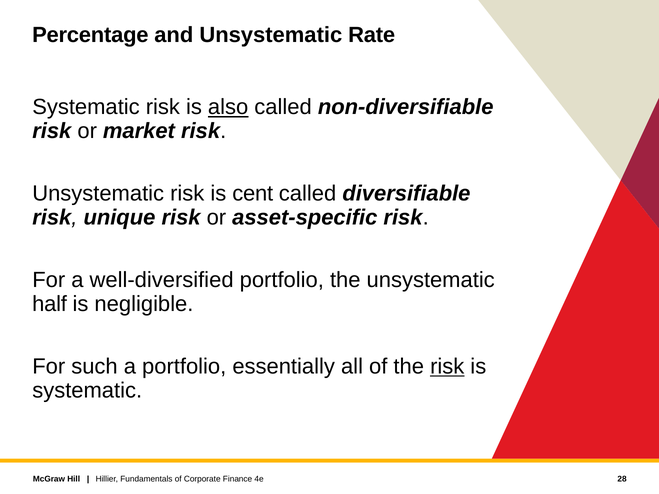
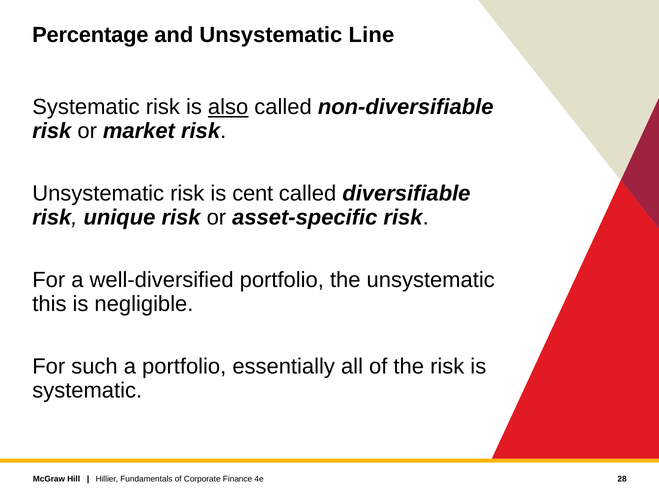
Rate: Rate -> Line (371, 35)
half: half -> this (49, 304)
risk underline: present -> none (447, 367)
